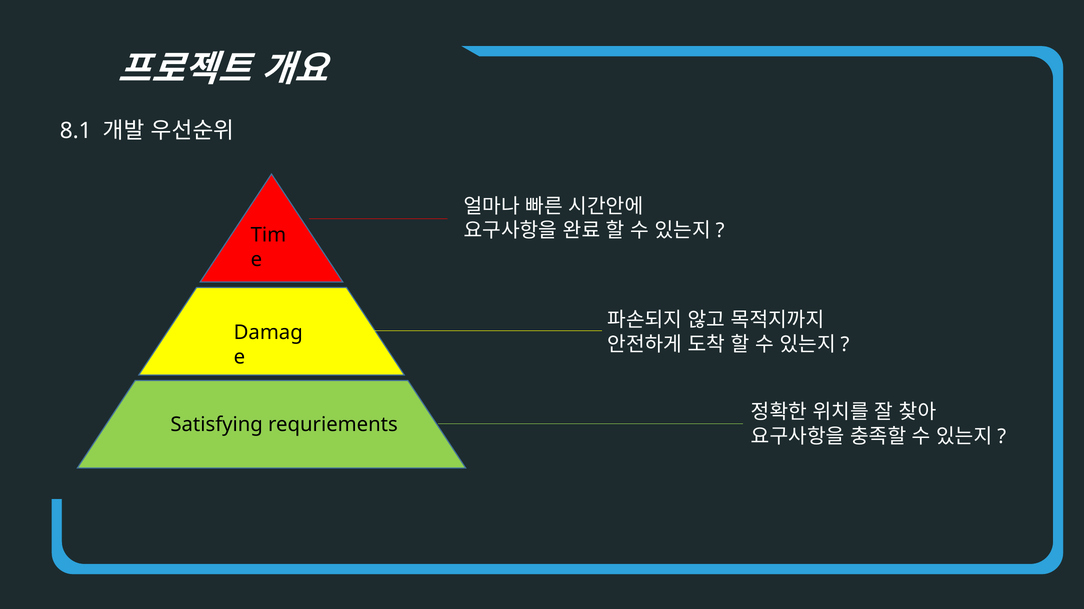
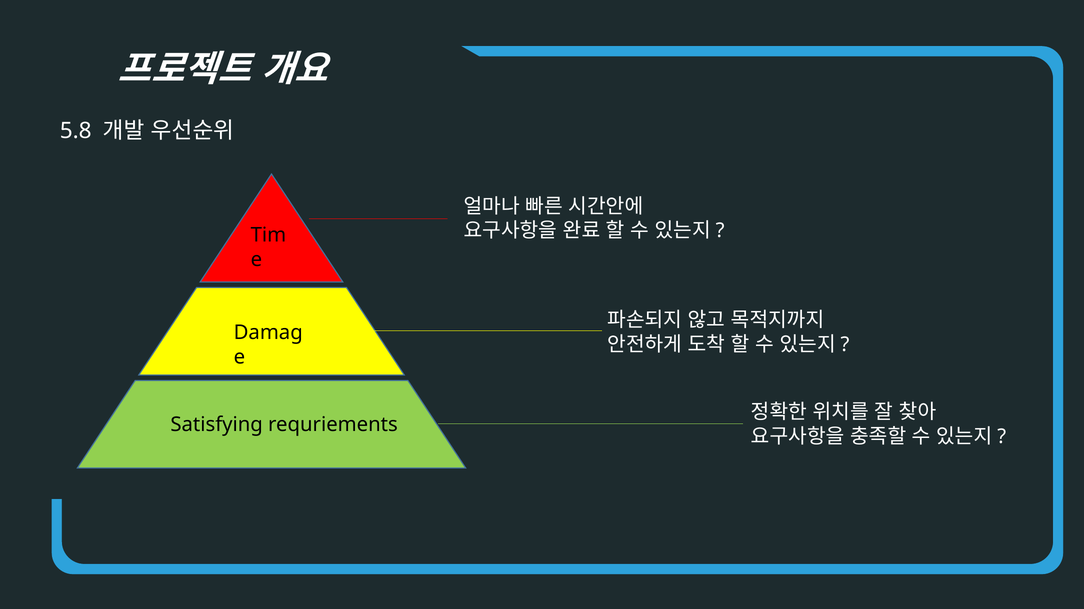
8.1: 8.1 -> 5.8 (76, 131)
